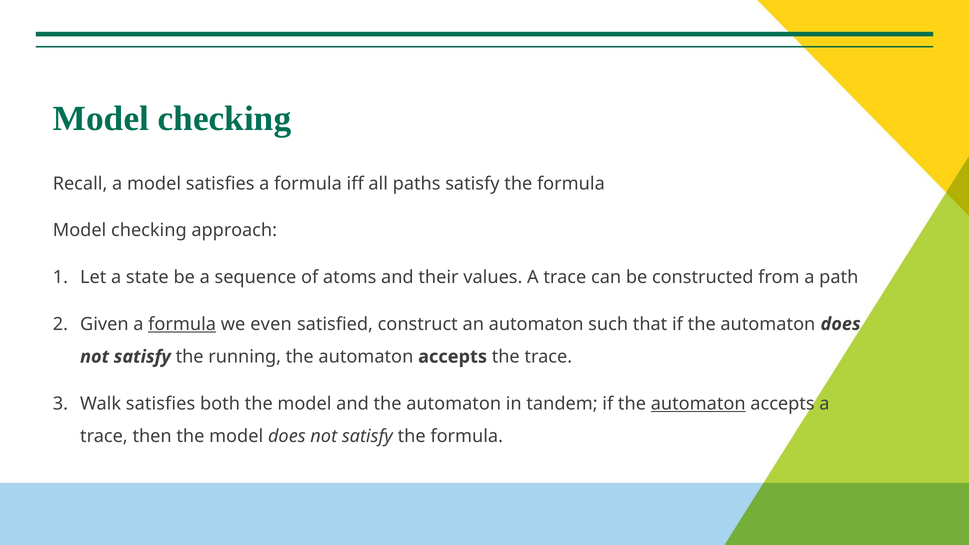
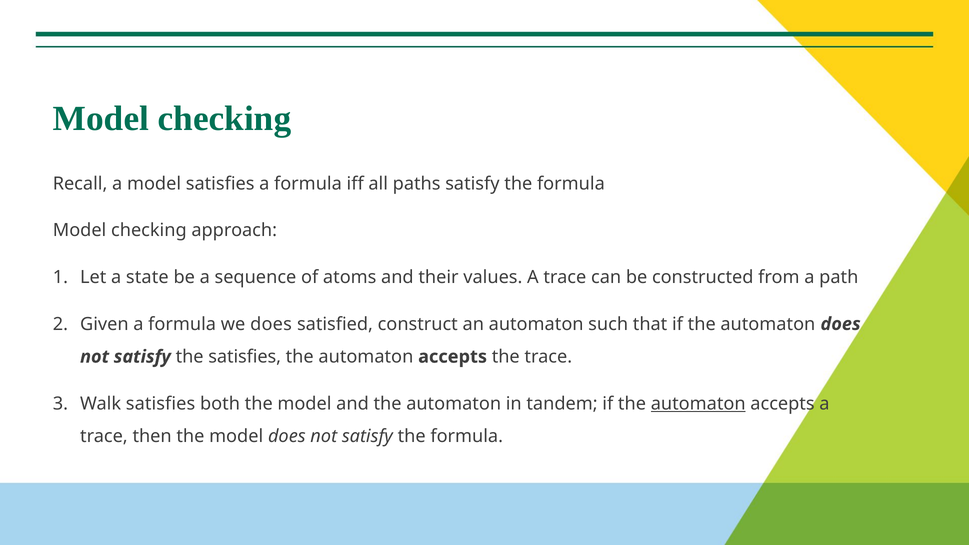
formula underline: present -> none (182, 324)
we even: even -> does (271, 324)
the running: running -> satisfies (245, 357)
